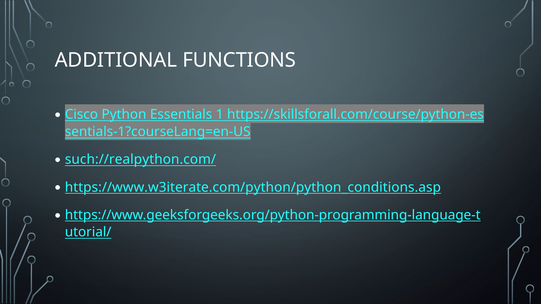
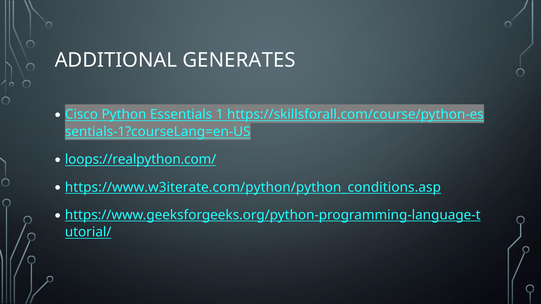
FUNCTIONS: FUNCTIONS -> GENERATES (239, 60)
such://realpython.com/: such://realpython.com/ -> loops://realpython.com/ (141, 160)
